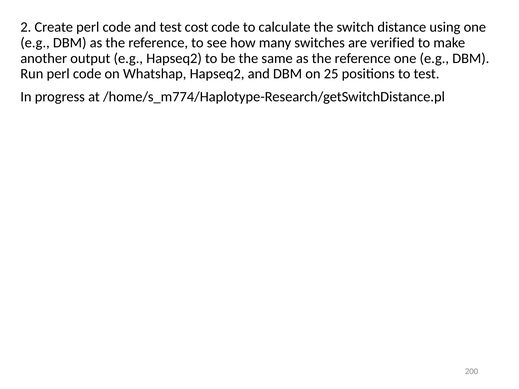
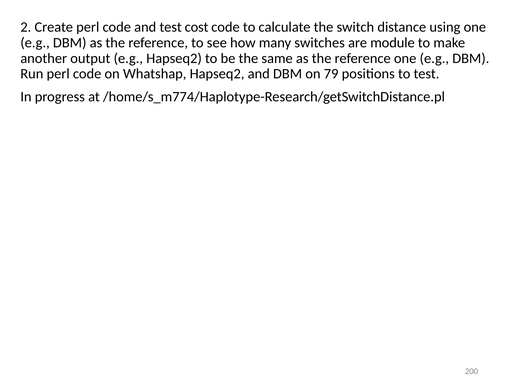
verified: verified -> module (392, 43)
25: 25 -> 79 (331, 74)
